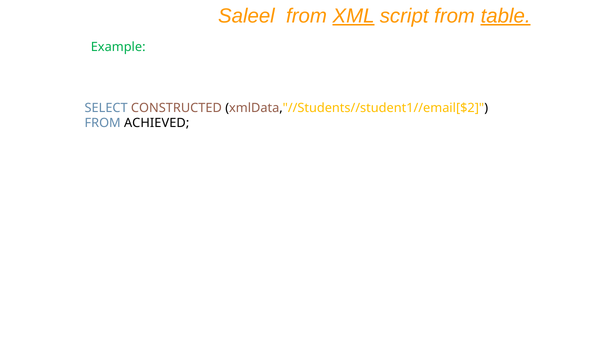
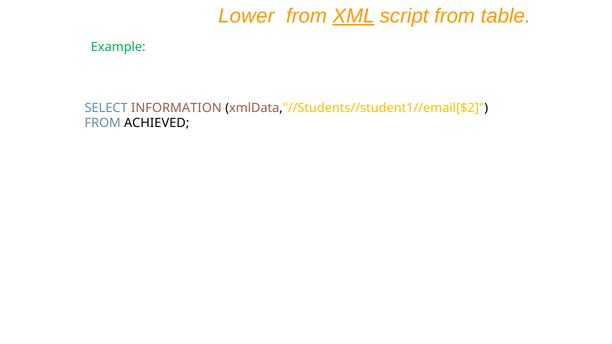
Saleel: Saleel -> Lower (246, 16)
table underline: present -> none (506, 16)
CONSTRUCTED: CONSTRUCTED -> INFORMATION (176, 108)
